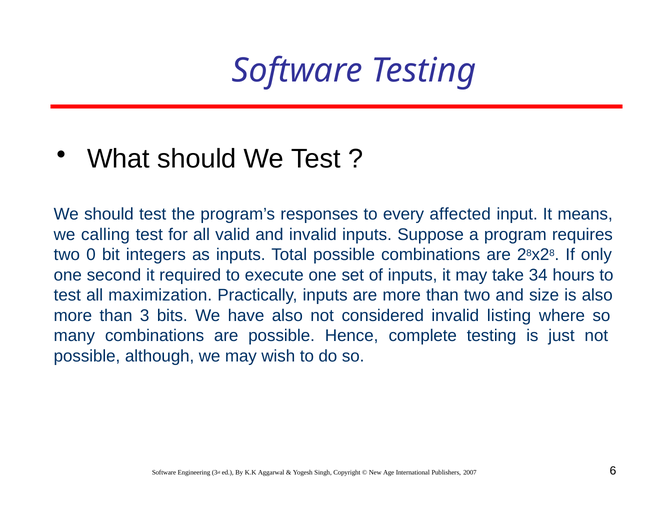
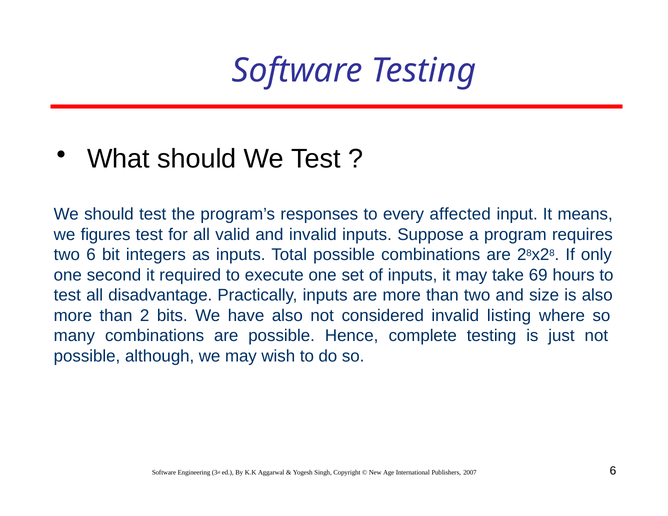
calling: calling -> figures (106, 235)
two 0: 0 -> 6 (91, 255)
34: 34 -> 69 (538, 275)
maximization: maximization -> disadvantage (160, 296)
3: 3 -> 2 (145, 316)
